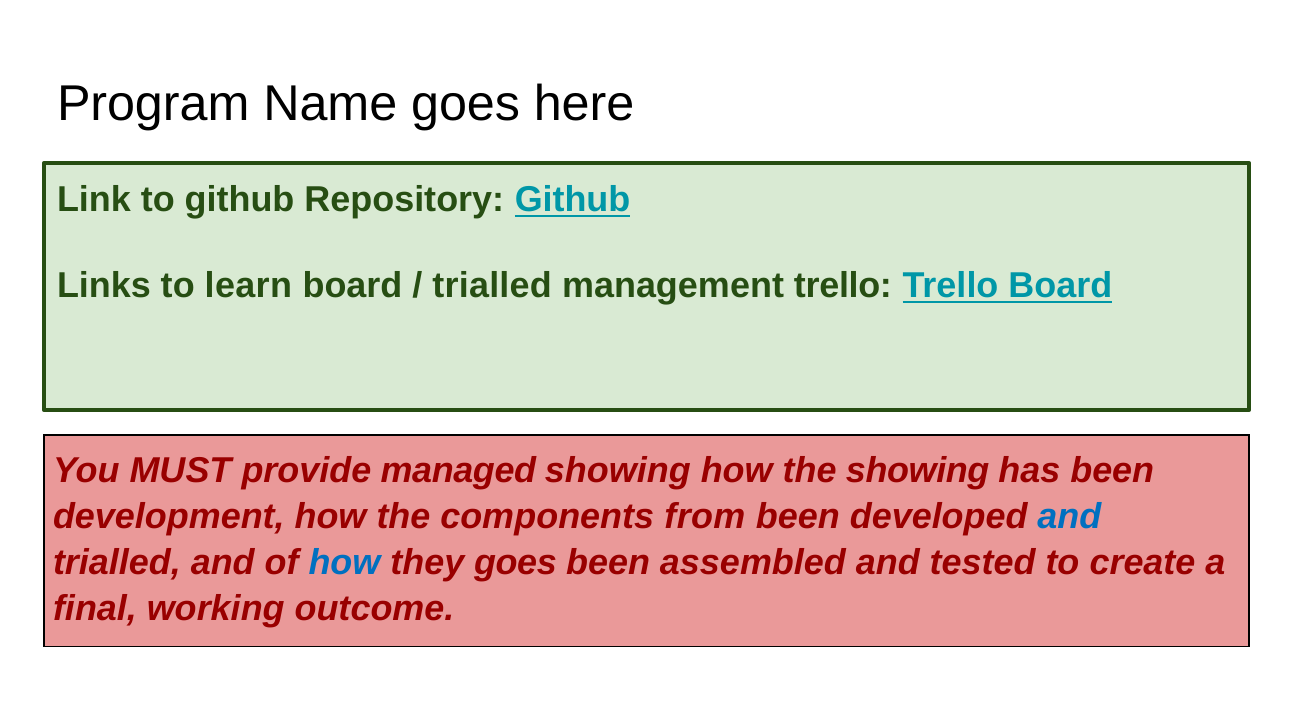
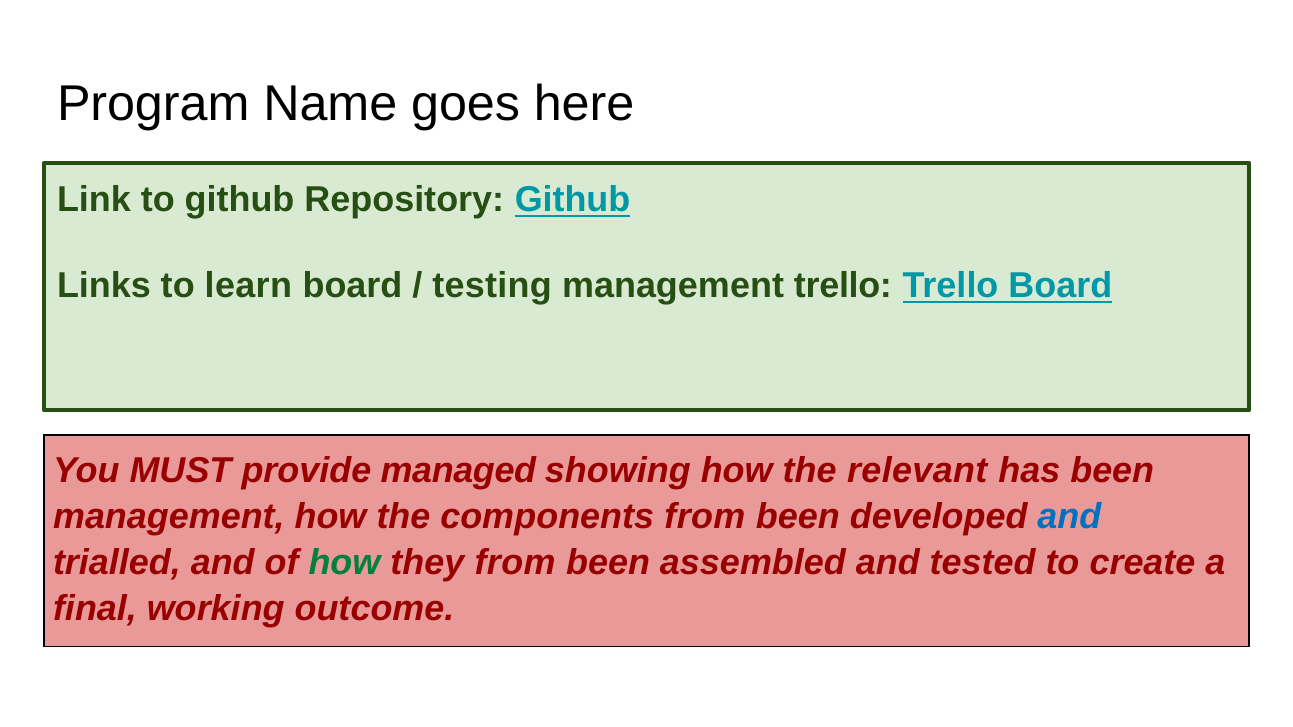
trialled: trialled -> testing (492, 286)
the showing: showing -> relevant (917, 471)
development: development -> management (169, 517)
how colour: blue -> green (344, 563)
they goes: goes -> from (515, 563)
